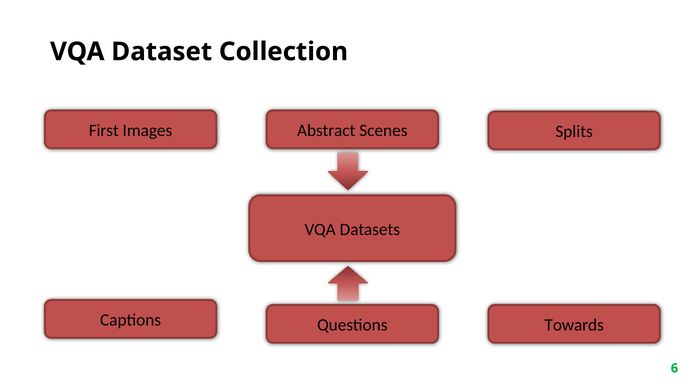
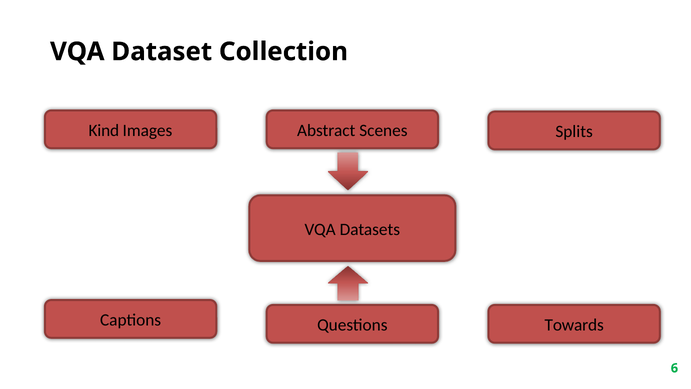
First: First -> Kind (104, 130)
